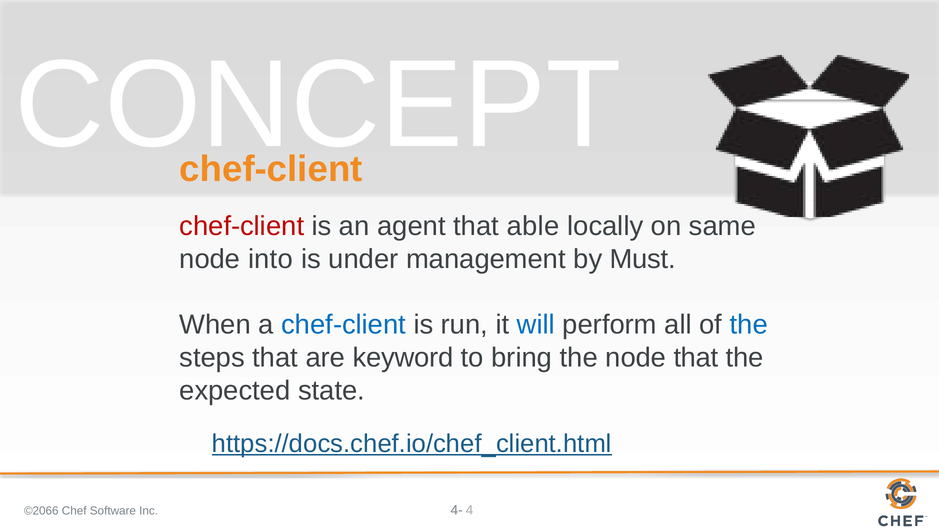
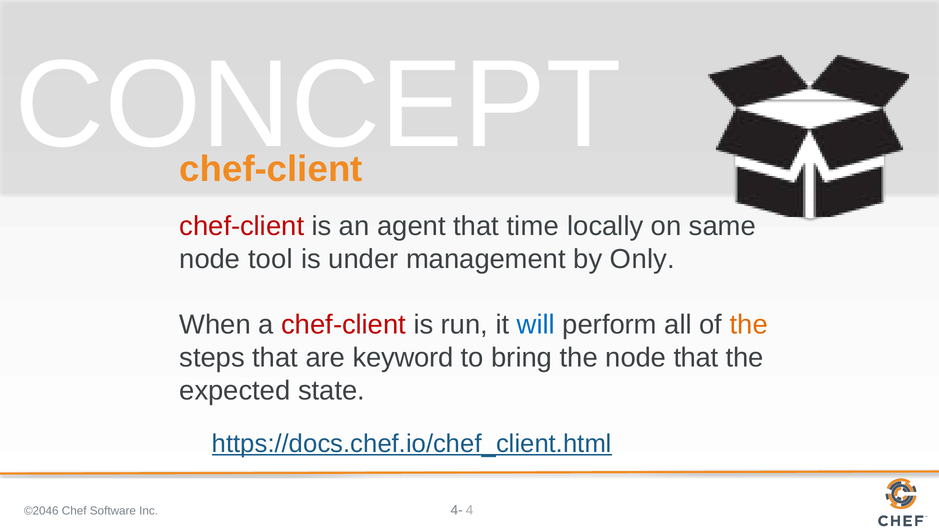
able: able -> time (533, 226)
into: into -> tool (271, 259)
Must: Must -> Only (642, 259)
chef-client colour: blue -> red (344, 325)
the colour: blue -> orange (749, 325)
©2066: ©2066 -> ©2046 (41, 511)
